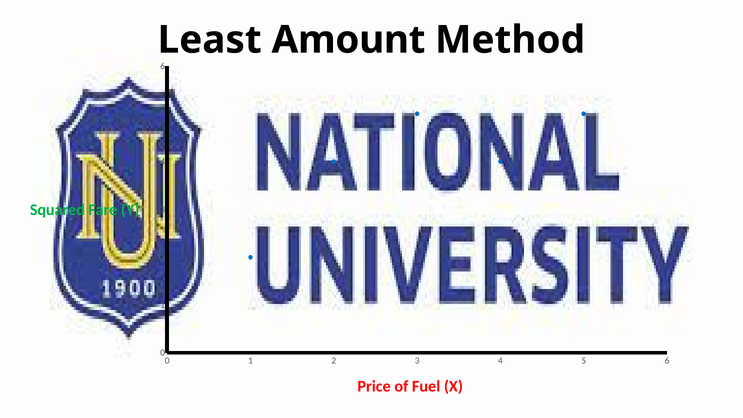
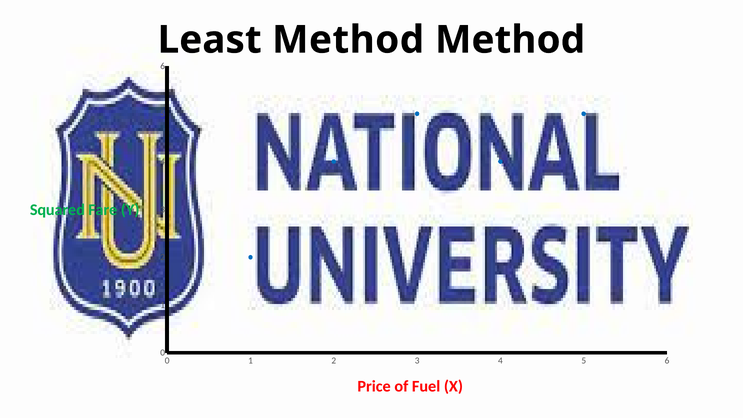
Amount: Amount -> Method (348, 40)
